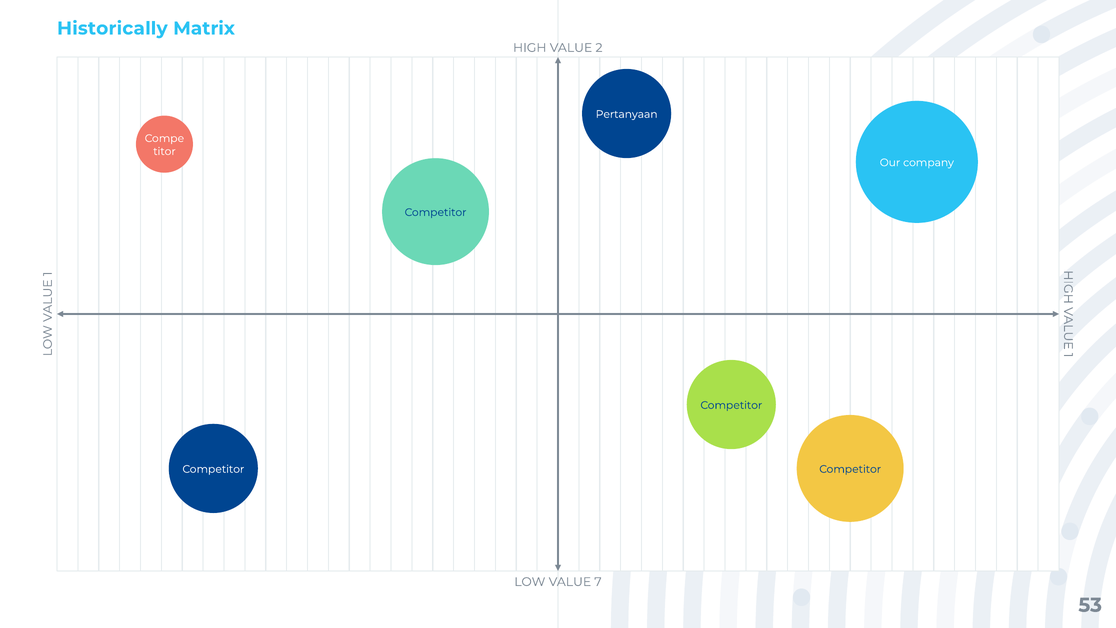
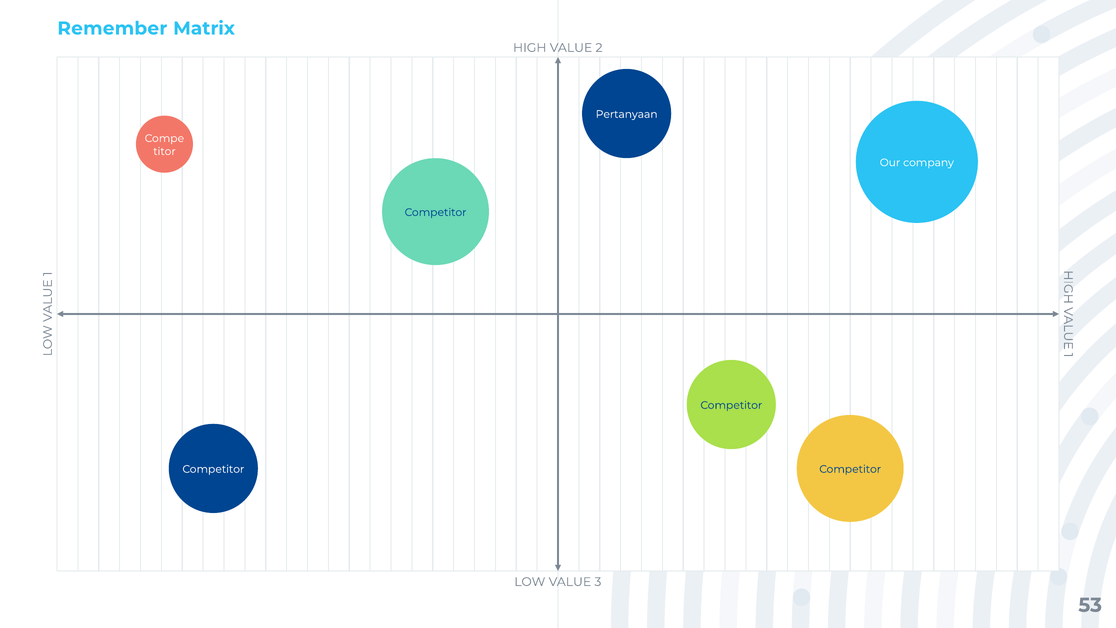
Historically: Historically -> Remember (112, 28)
7: 7 -> 3 (598, 582)
